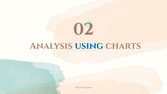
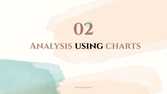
using colour: blue -> black (89, 46)
